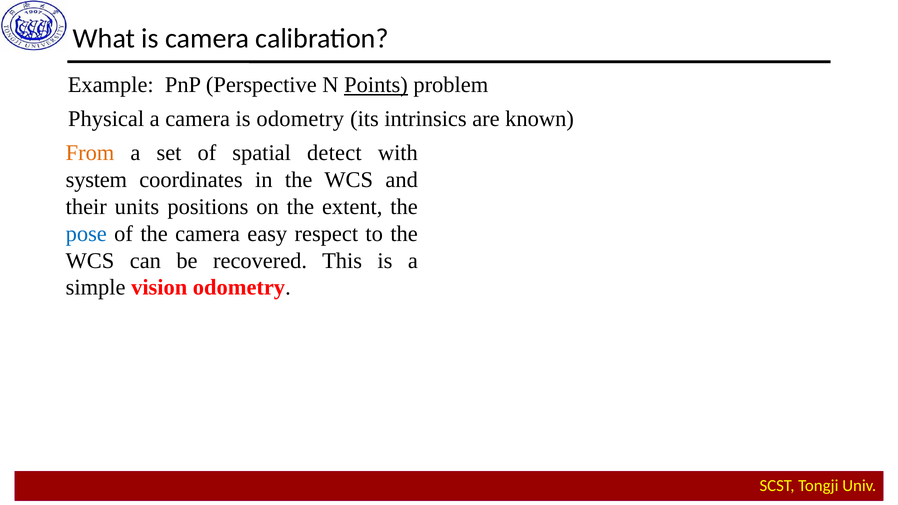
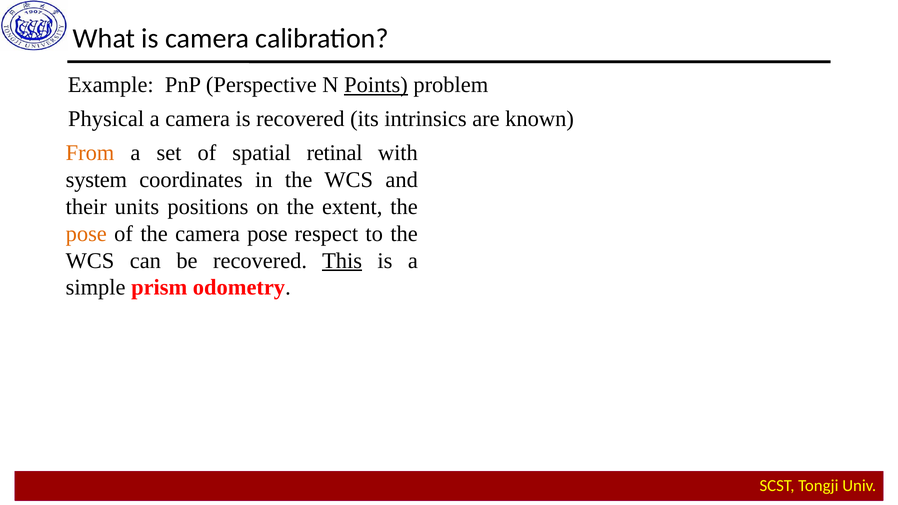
is odometry: odometry -> recovered (300, 119)
detect: detect -> retinal (335, 153)
pose colour: blue -> orange (86, 234)
camera easy: easy -> pose (267, 234)
This underline: none -> present (342, 261)
vision: vision -> prism (159, 288)
